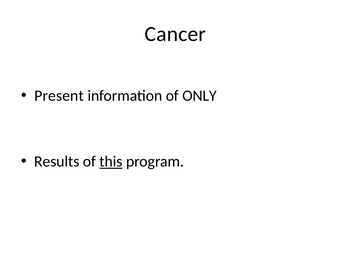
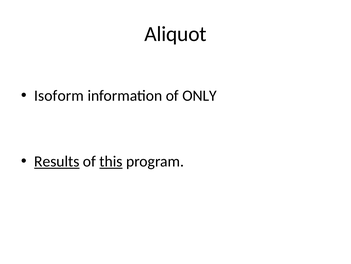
Cancer: Cancer -> Aliquot (176, 34)
Present: Present -> Isoform (59, 95)
Results underline: none -> present (57, 161)
